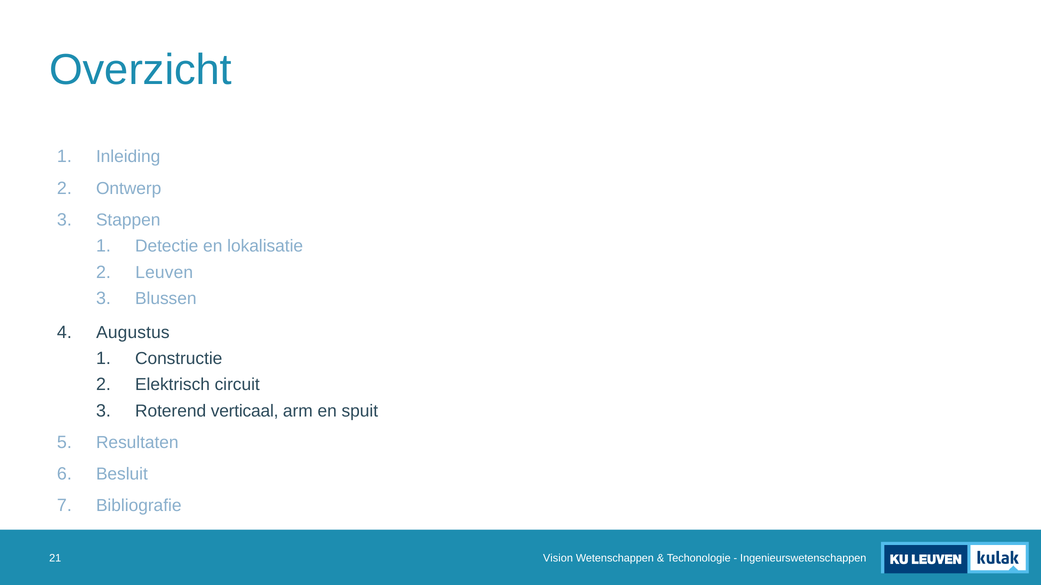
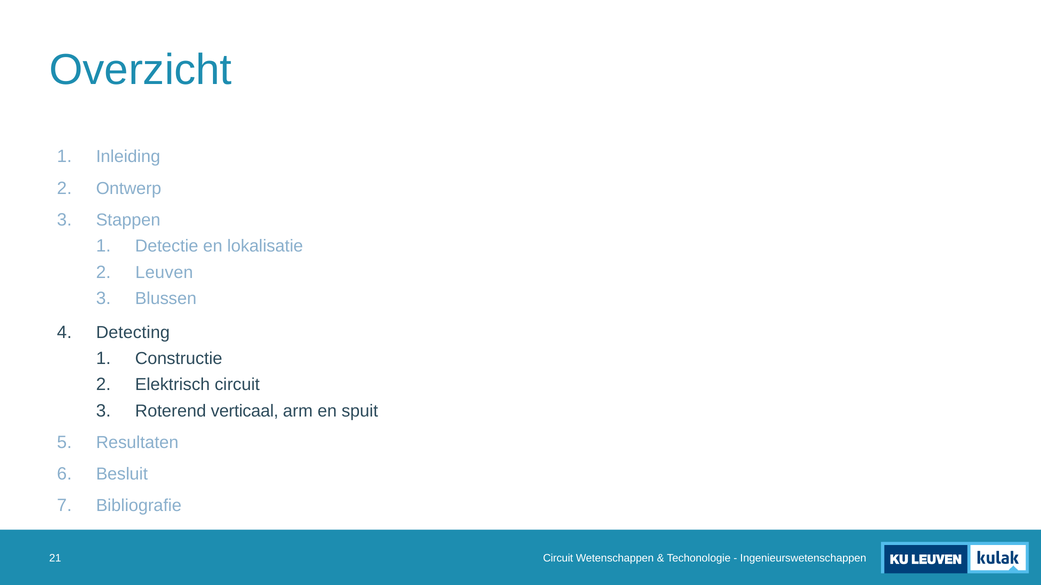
Augustus: Augustus -> Detecting (133, 333)
Vision: Vision -> Circuit (558, 559)
